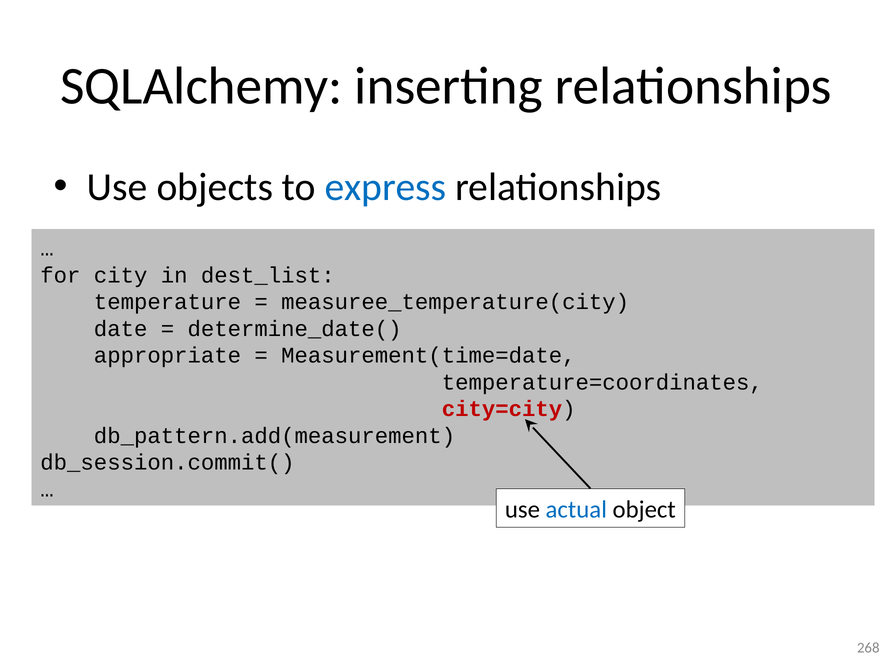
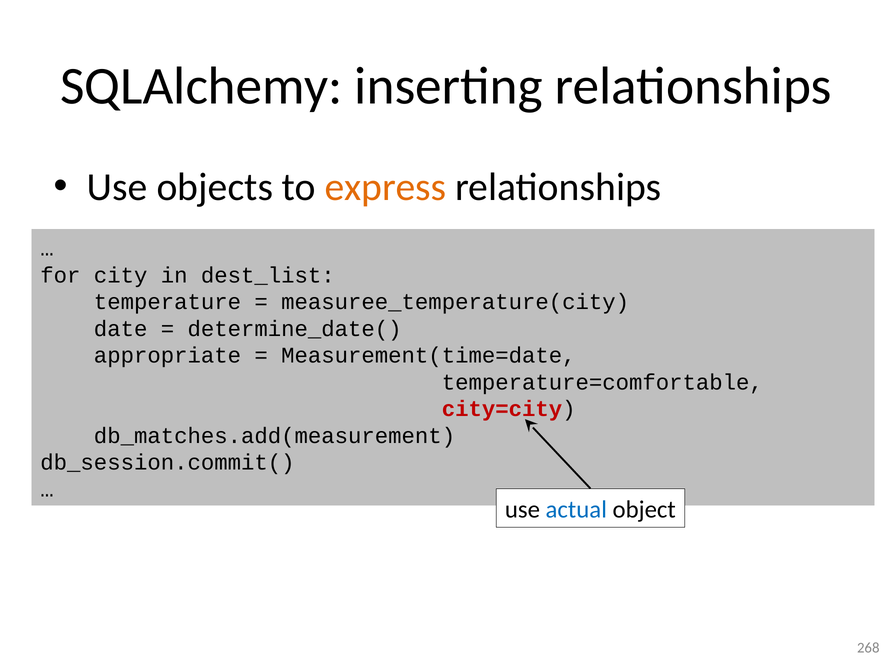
express colour: blue -> orange (386, 187)
temperature=coordinates: temperature=coordinates -> temperature=comfortable (602, 382)
db_pattern.add(measurement: db_pattern.add(measurement -> db_matches.add(measurement (275, 436)
